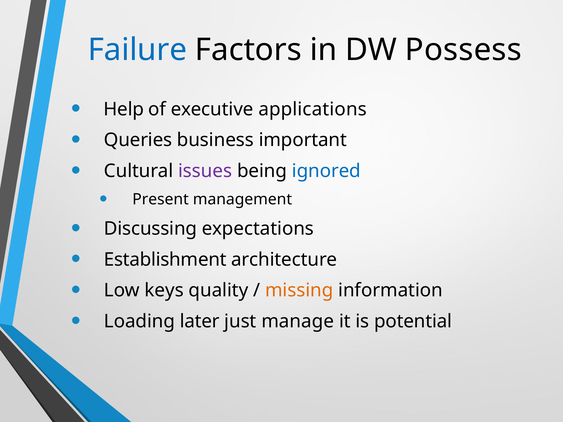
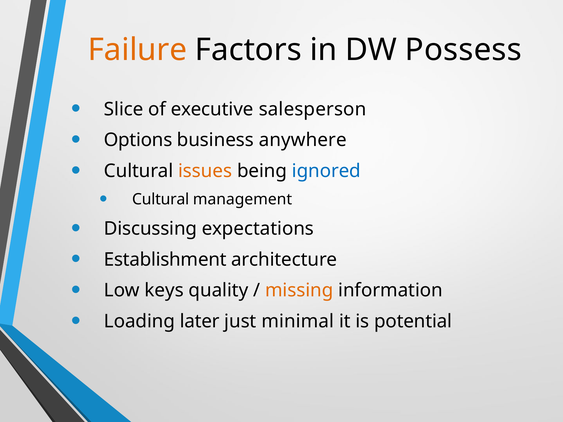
Failure colour: blue -> orange (137, 50)
Help: Help -> Slice (124, 109)
applications: applications -> salesperson (313, 109)
Queries: Queries -> Options (138, 140)
important: important -> anywhere (303, 140)
issues colour: purple -> orange (205, 171)
Present: Present -> Cultural (161, 199)
manage: manage -> minimal (298, 322)
